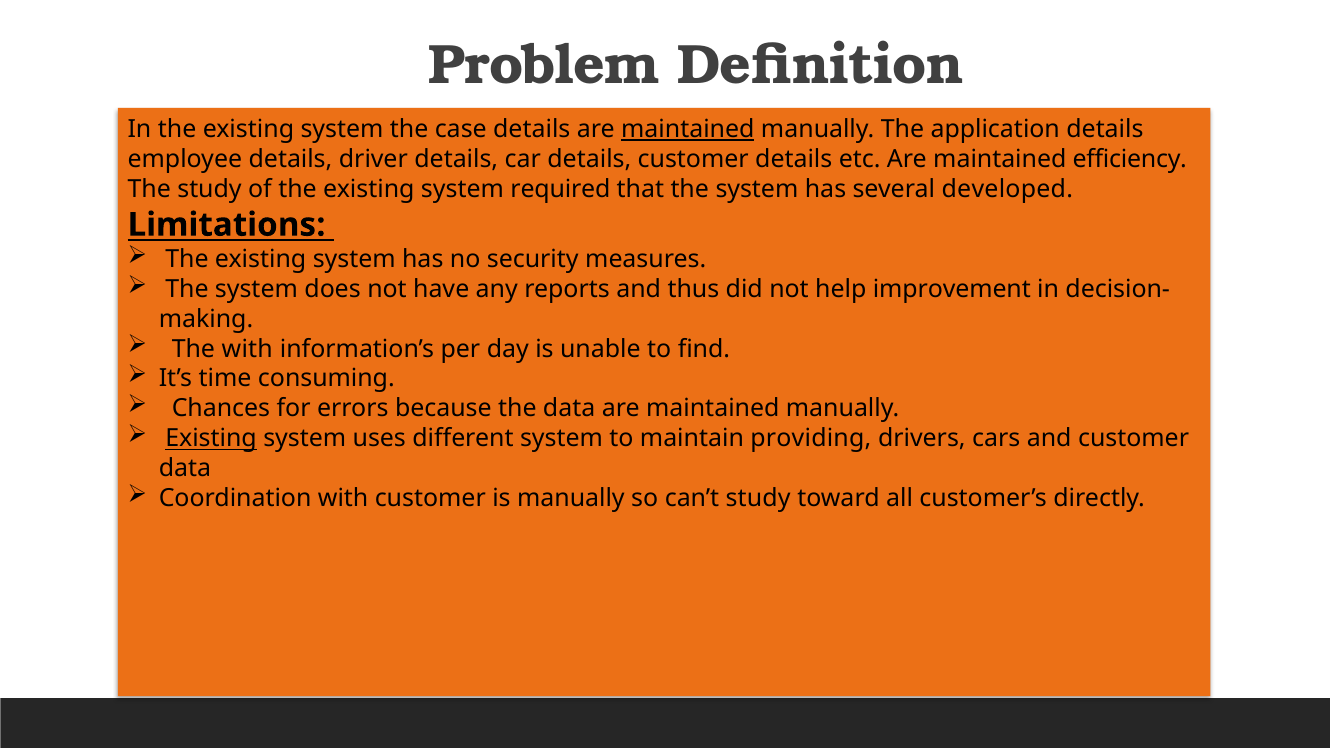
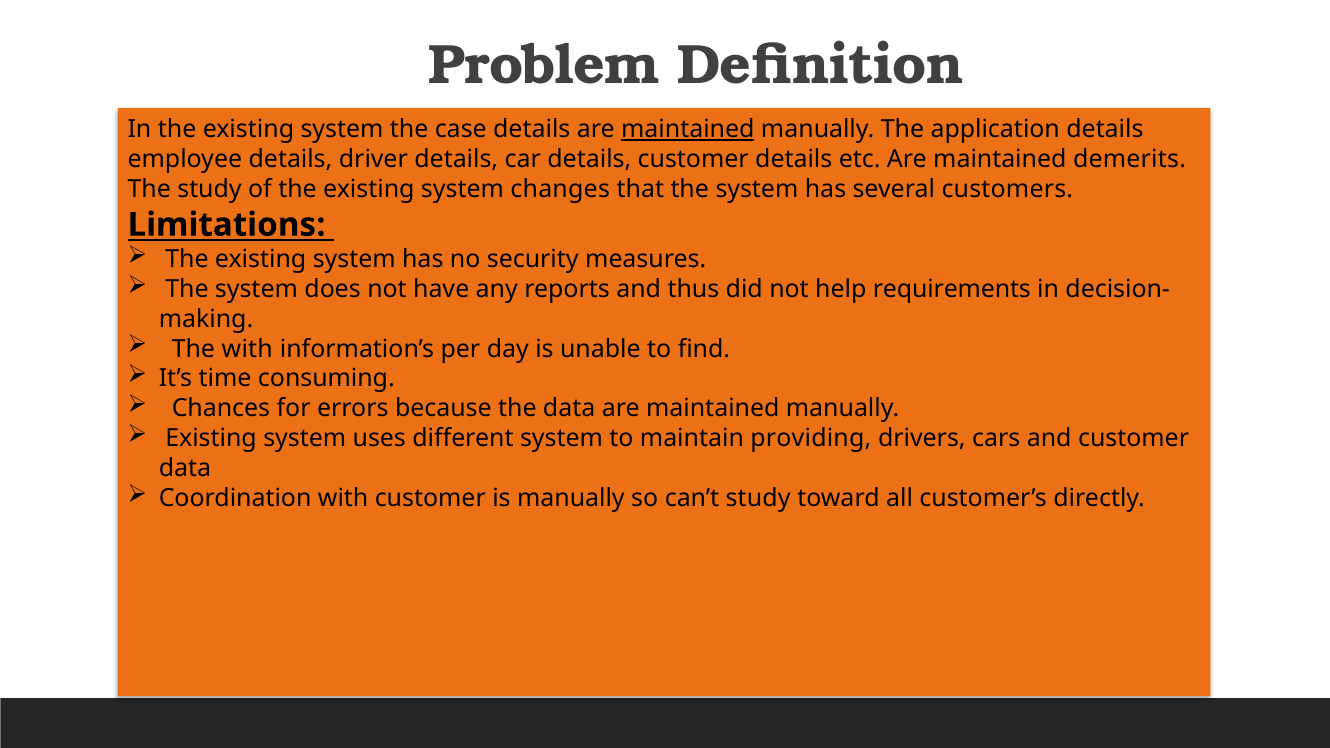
efficiency: efficiency -> demerits (1129, 159)
required: required -> changes (560, 189)
developed: developed -> customers (1007, 189)
improvement: improvement -> requirements (952, 289)
Existing underline: present -> none (211, 439)
